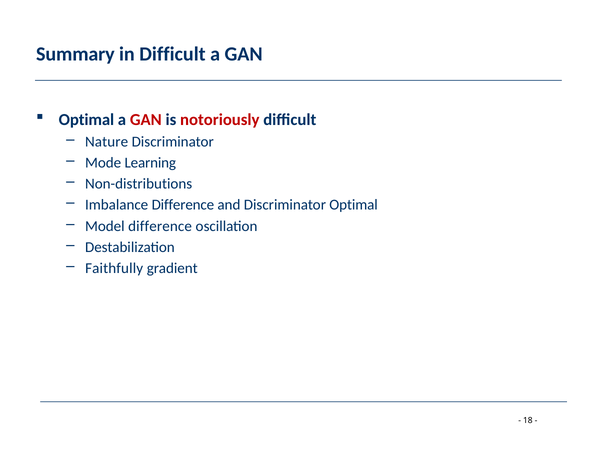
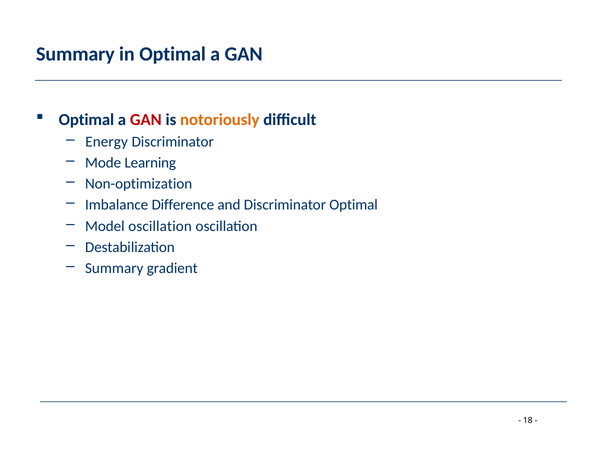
in Difficult: Difficult -> Optimal (173, 54)
notoriously colour: red -> orange (220, 120)
Nature: Nature -> Energy (107, 142)
Non-distributions: Non-distributions -> Non-optimization (139, 184)
Model difference: difference -> oscillation (160, 226)
Faithfully: Faithfully -> Summary (114, 268)
